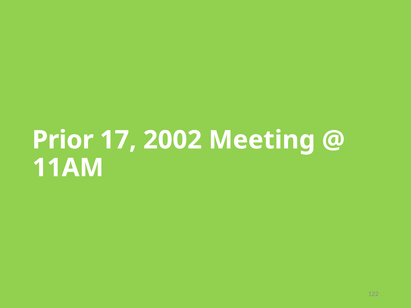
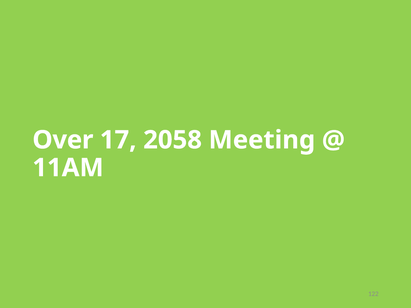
Prior: Prior -> Over (63, 140)
2002: 2002 -> 2058 (173, 140)
